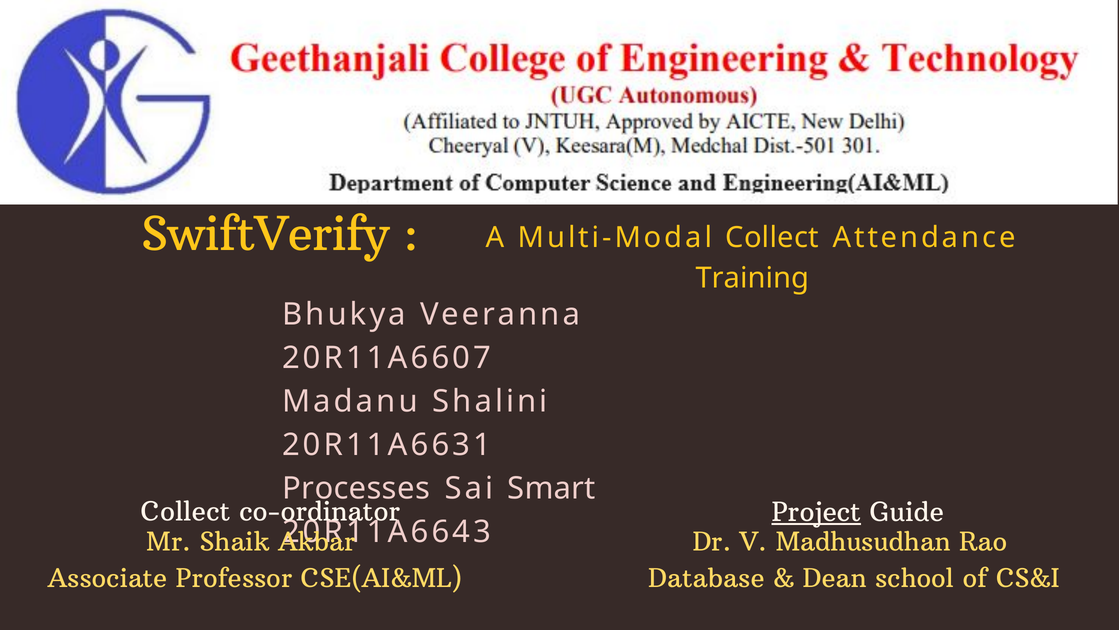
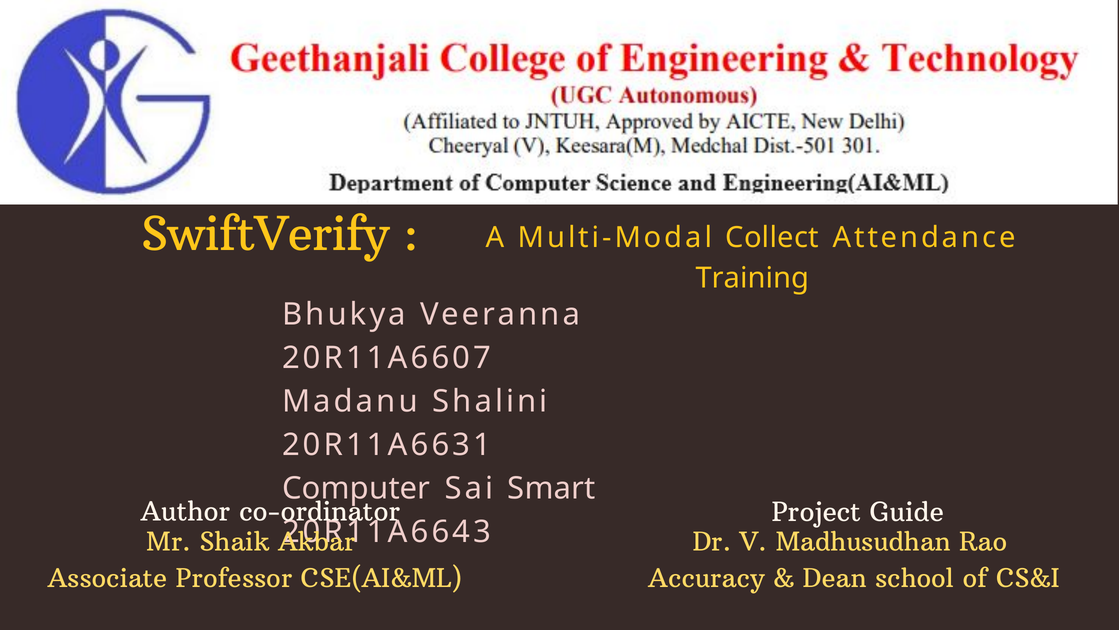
Processes: Processes -> Computer (356, 488)
Collect: Collect -> Author (186, 512)
Project underline: present -> none (816, 512)
Database: Database -> Accuracy (706, 578)
